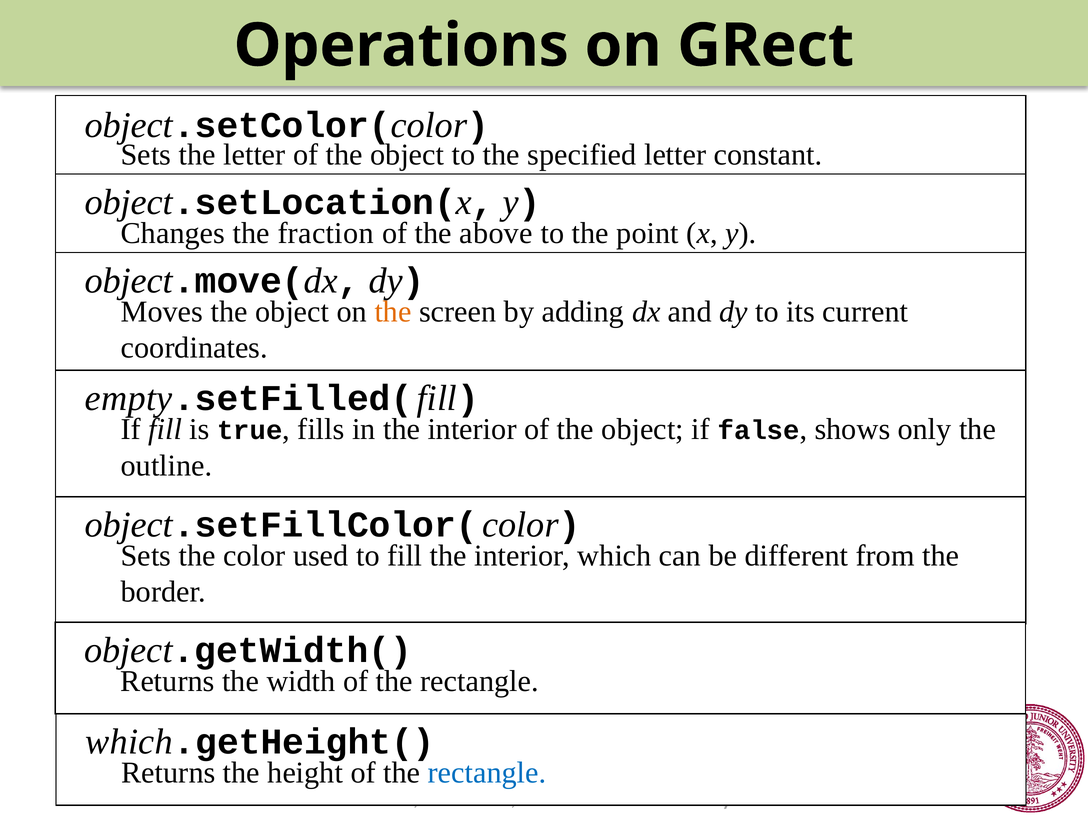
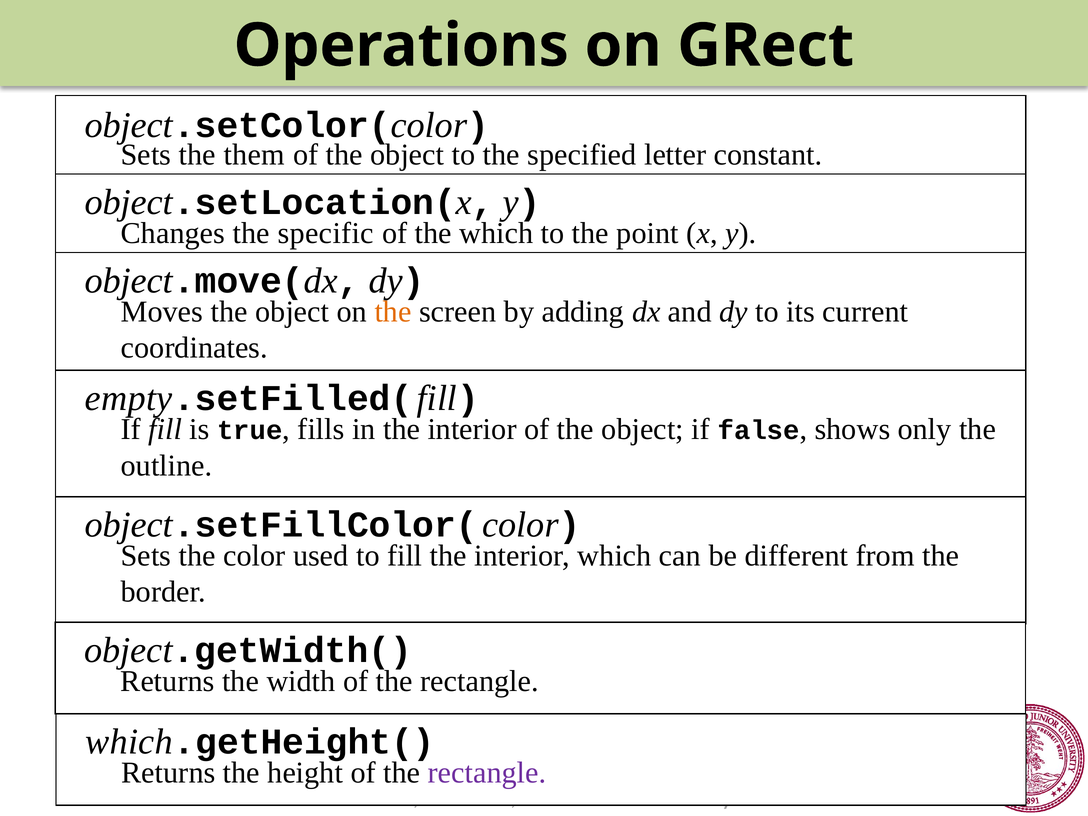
the letter: letter -> them (254, 155)
fraction: fraction -> specific (326, 233)
the above: above -> which (496, 233)
rectangle colour: blue -> purple (487, 773)
